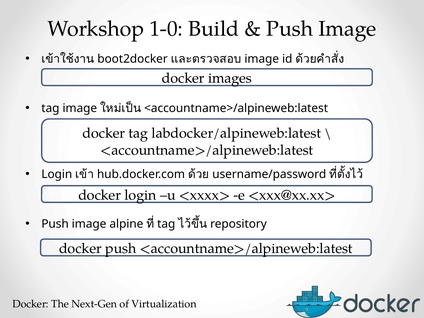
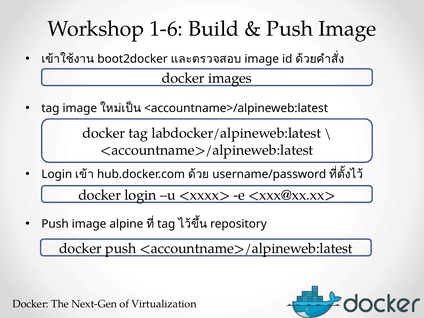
1-0: 1-0 -> 1-6 (166, 29)
